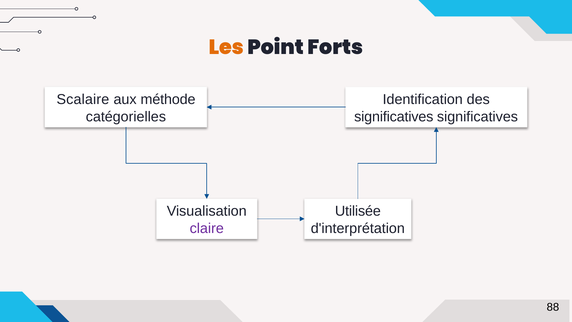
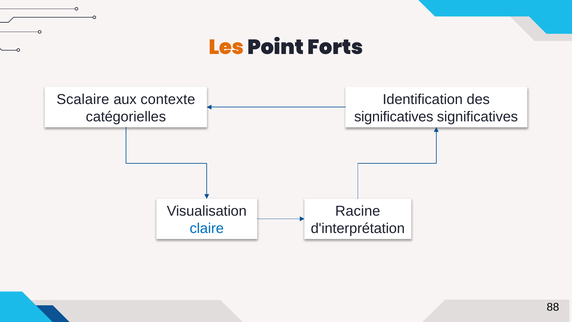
méthode: méthode -> contexte (168, 99)
Utilisée: Utilisée -> Racine (358, 211)
claire colour: purple -> blue (207, 228)
